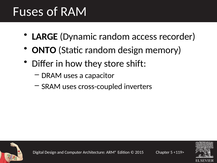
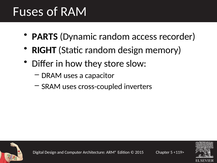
LARGE: LARGE -> PARTS (45, 36)
ONTO: ONTO -> RIGHT (44, 50)
shift: shift -> slow (136, 63)
